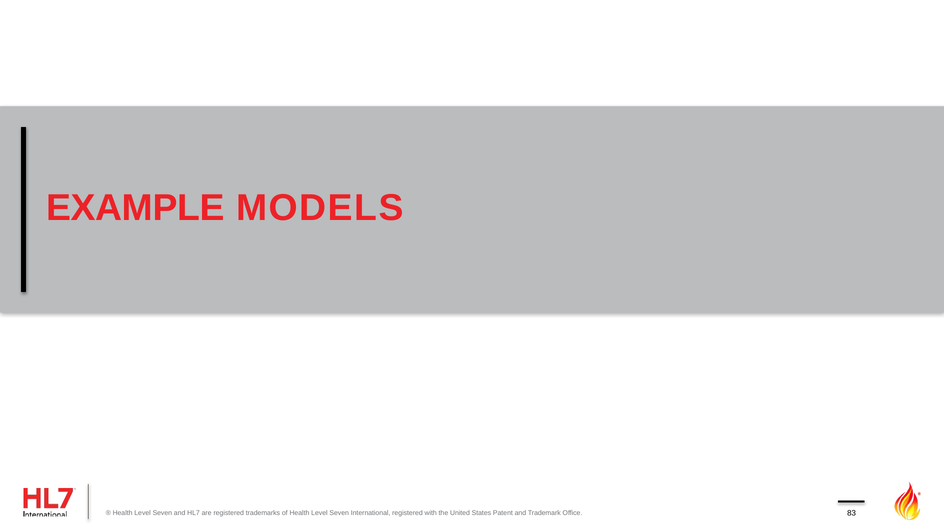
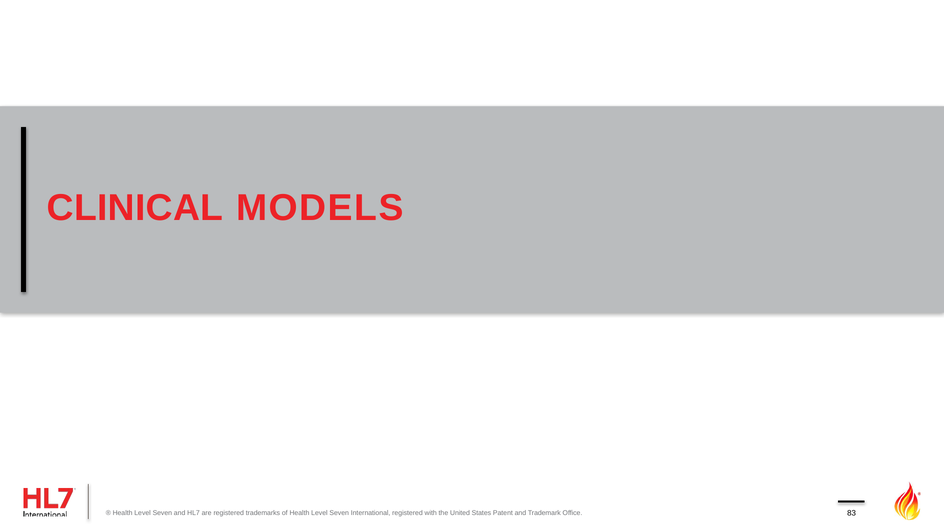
EXAMPLE: EXAMPLE -> CLINICAL (135, 208)
